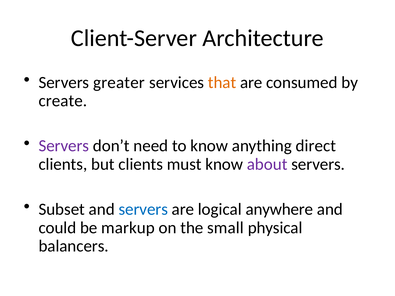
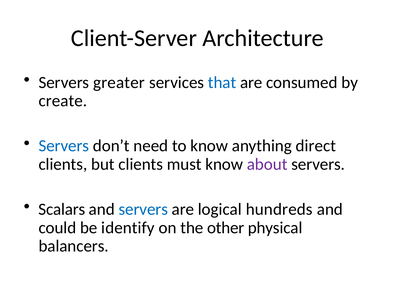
that colour: orange -> blue (222, 82)
Servers colour: purple -> blue (64, 146)
Subset: Subset -> Scalars (62, 209)
anywhere: anywhere -> hundreds (279, 209)
markup: markup -> identify (128, 228)
small: small -> other (226, 228)
